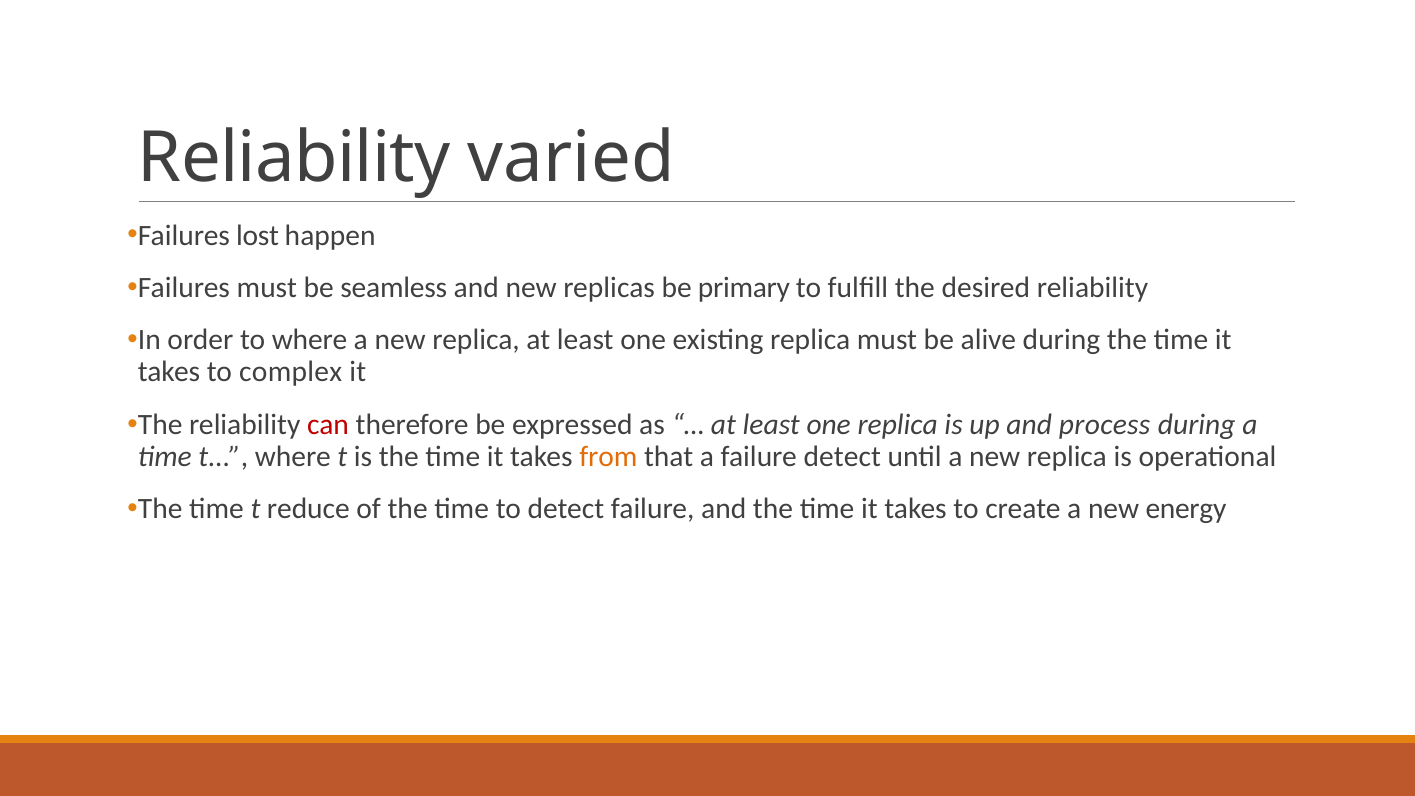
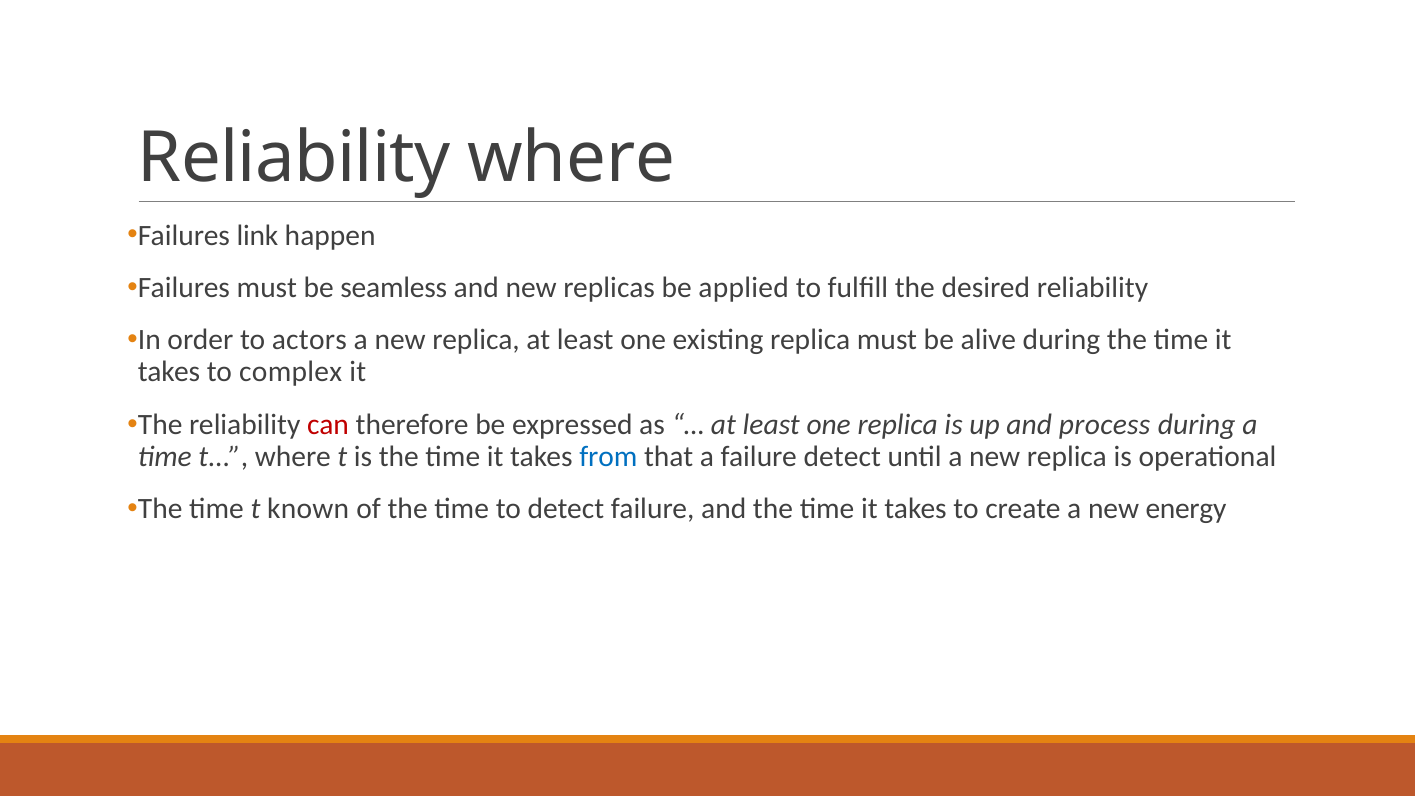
Reliability varied: varied -> where (571, 159)
lost: lost -> link (257, 235)
primary: primary -> applied (744, 288)
to where: where -> actors (309, 340)
from colour: orange -> blue (608, 456)
reduce: reduce -> known (308, 509)
